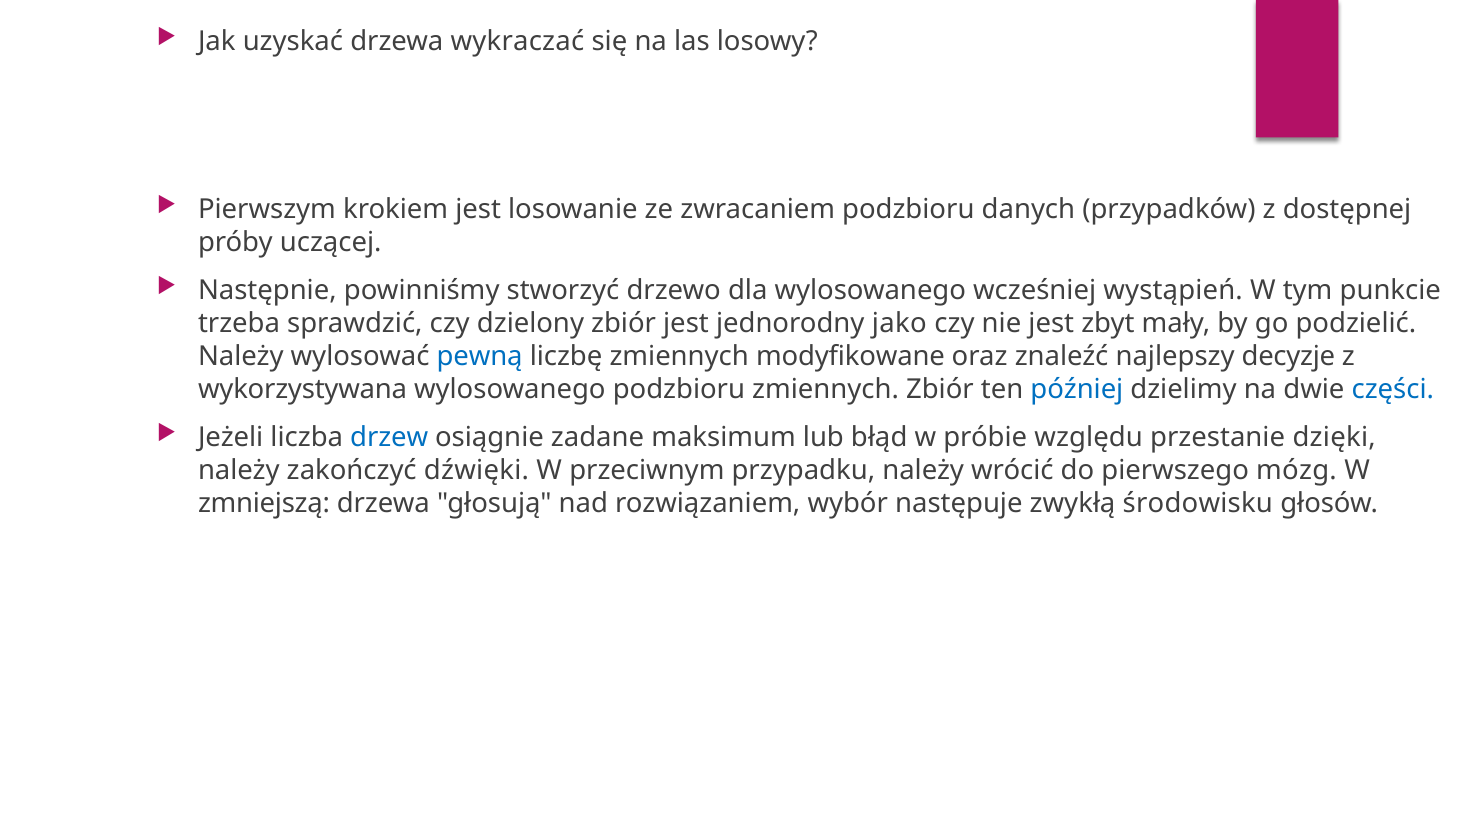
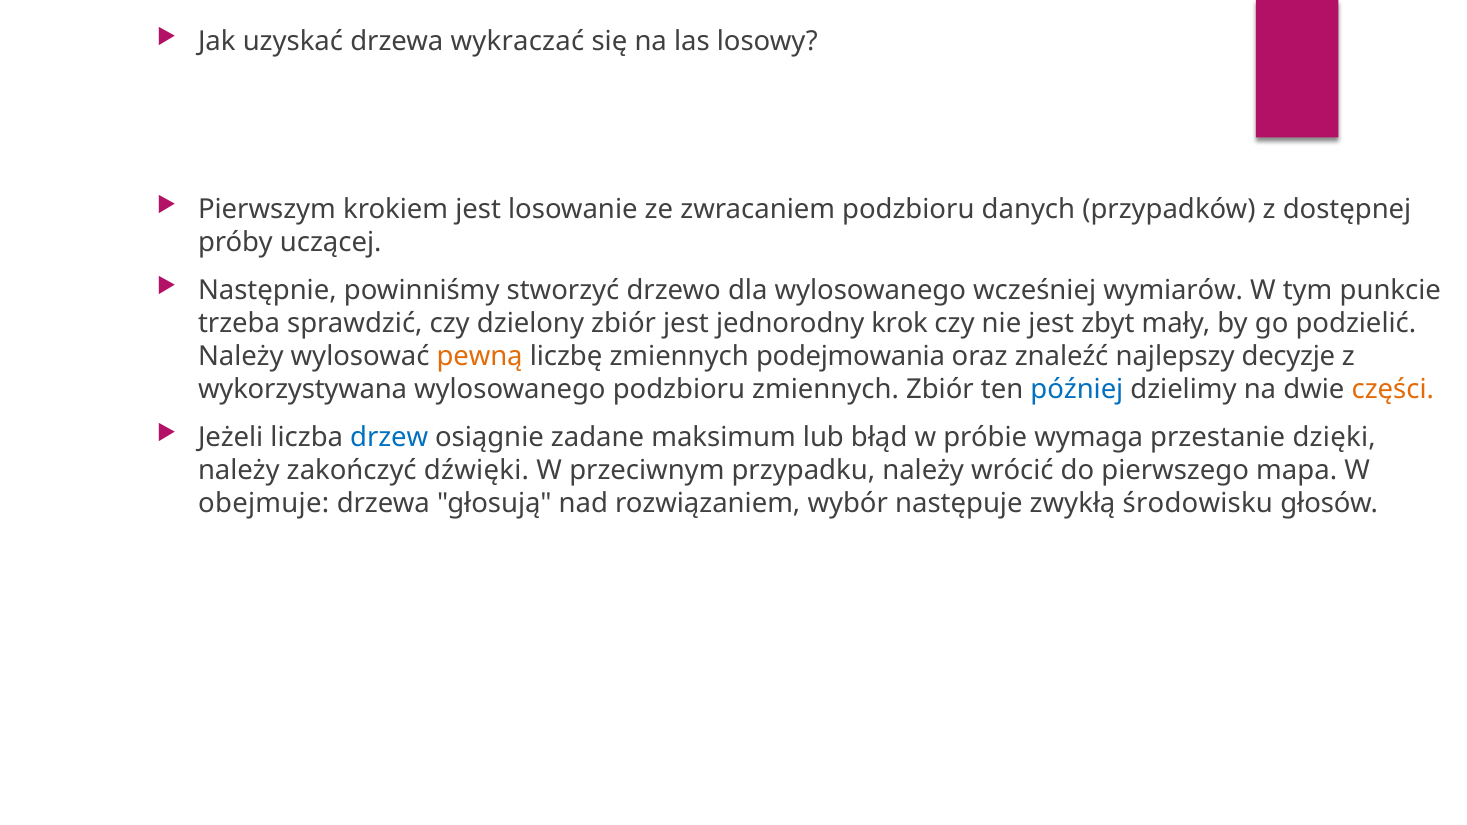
wystąpień: wystąpień -> wymiarów (1173, 290)
jako: jako -> krok (900, 324)
pewną colour: blue -> orange (480, 357)
modyfikowane: modyfikowane -> podejmowania (850, 357)
części colour: blue -> orange (1393, 390)
względu: względu -> wymaga (1089, 438)
mózg: mózg -> mapa (1297, 471)
zmniejszą: zmniejszą -> obejmuje (264, 504)
